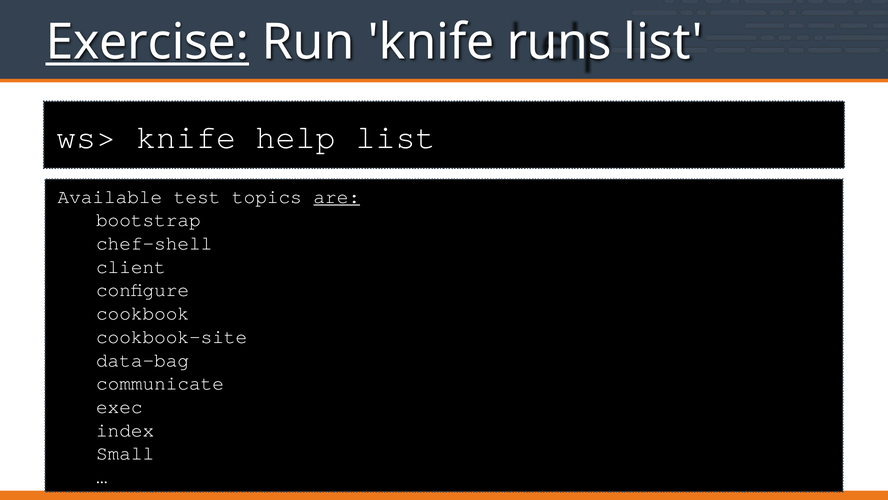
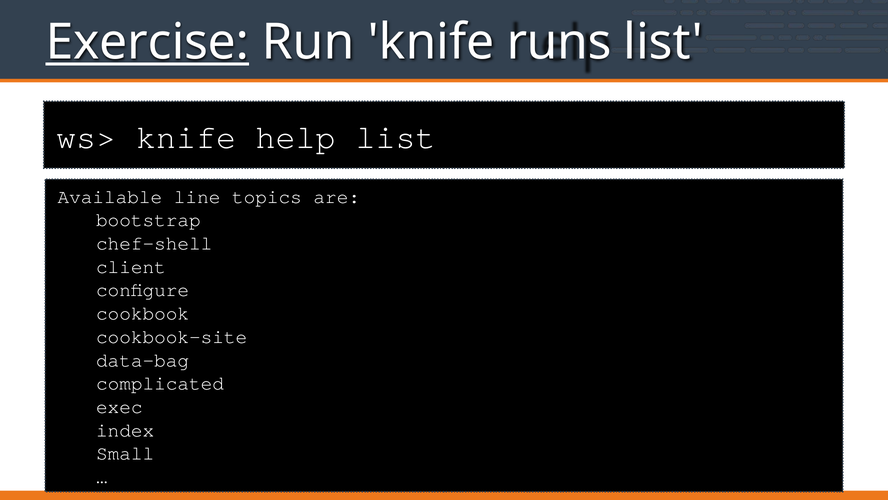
test: test -> line (197, 196)
are underline: present -> none (337, 196)
communicate: communicate -> complicated (160, 383)
